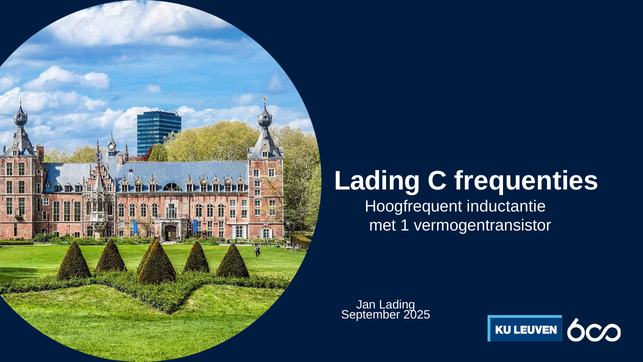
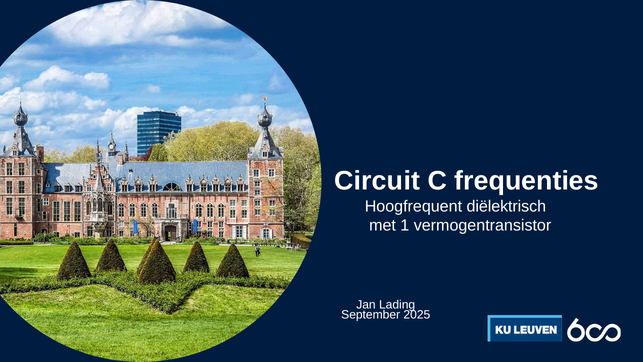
Lading: Lading -> Circuit (377, 181)
inductantie: inductantie -> diëlektrisch (506, 206)
